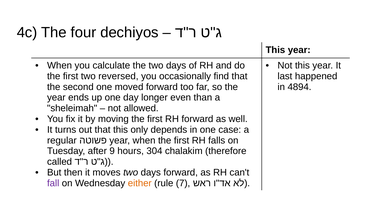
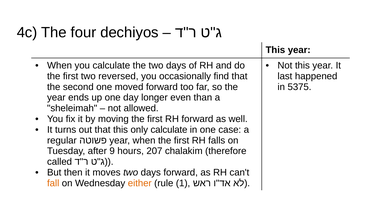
4894: 4894 -> 5375 (299, 87)
only depends: depends -> calculate (169, 129)
304: 304 -> 207 (154, 151)
fall colour: purple -> orange (53, 183)
7: 7 -> 1 (183, 183)
